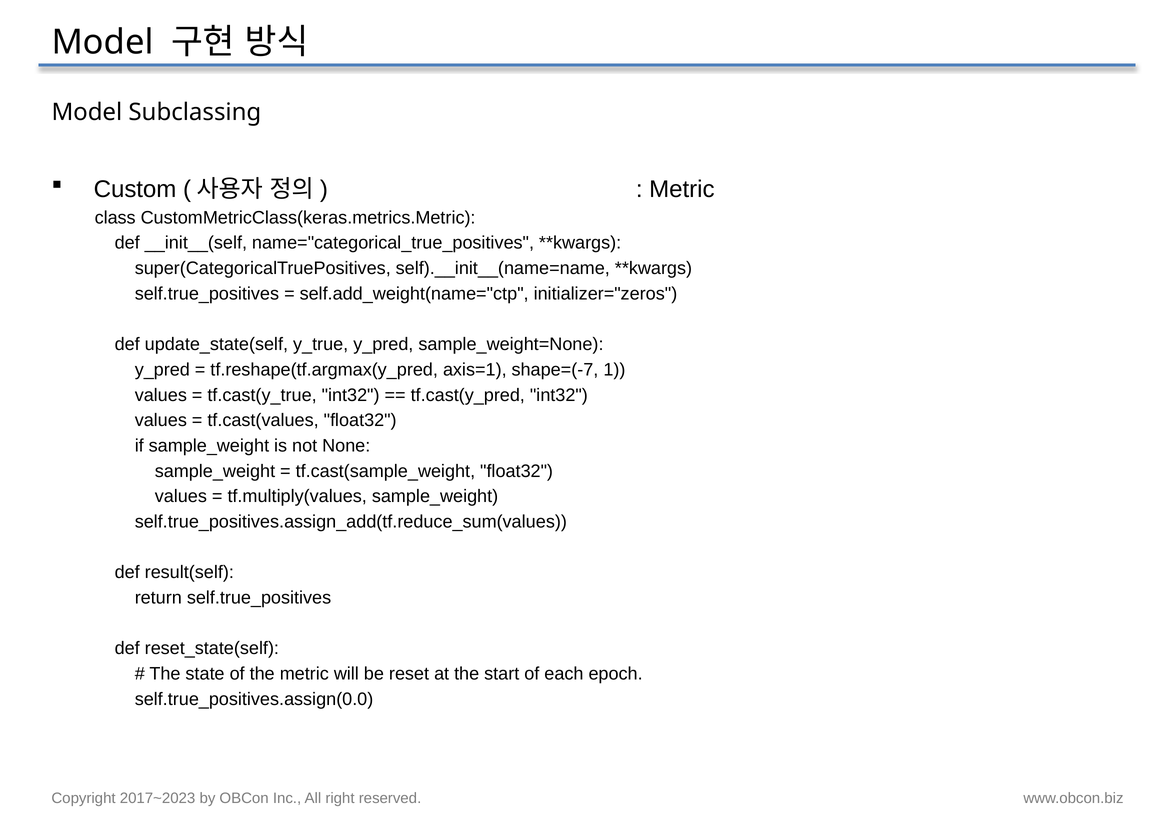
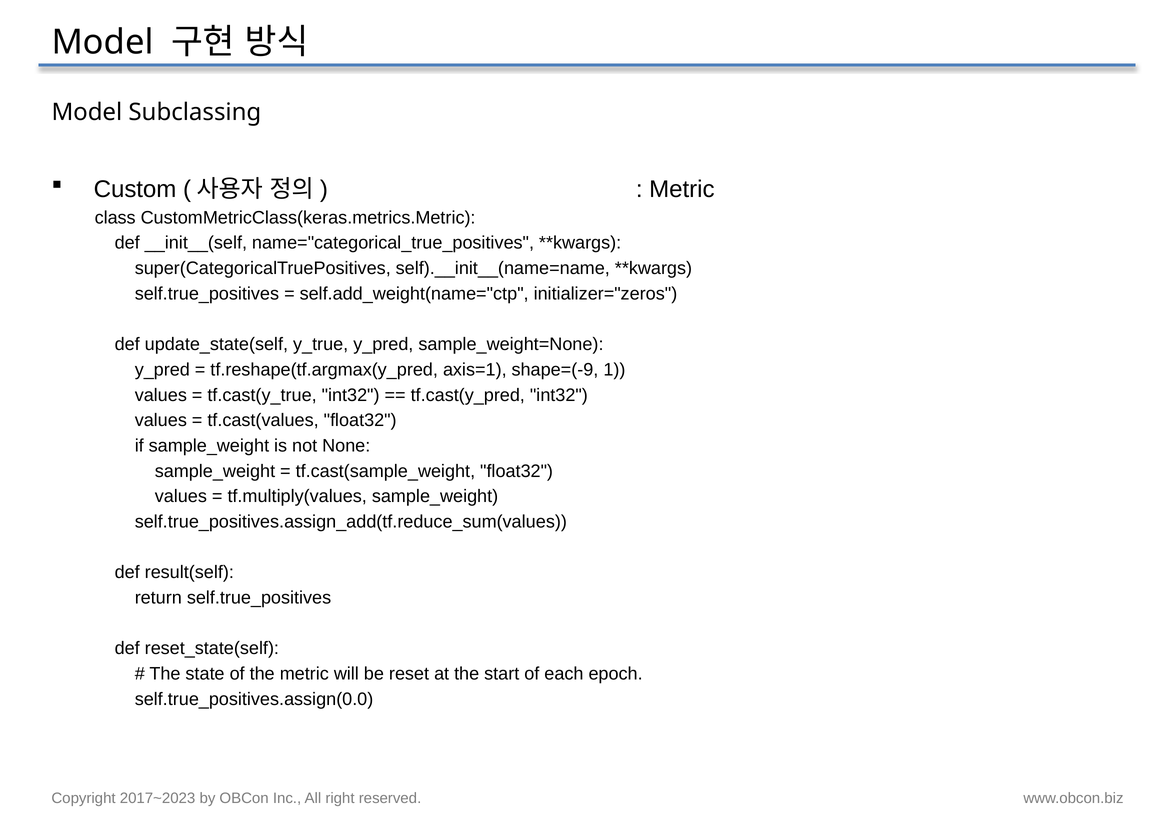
shape=(-7: shape=(-7 -> shape=(-9 (555, 369)
